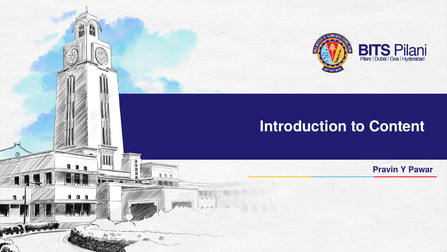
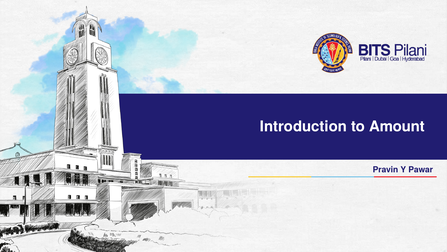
Content: Content -> Amount (397, 126)
